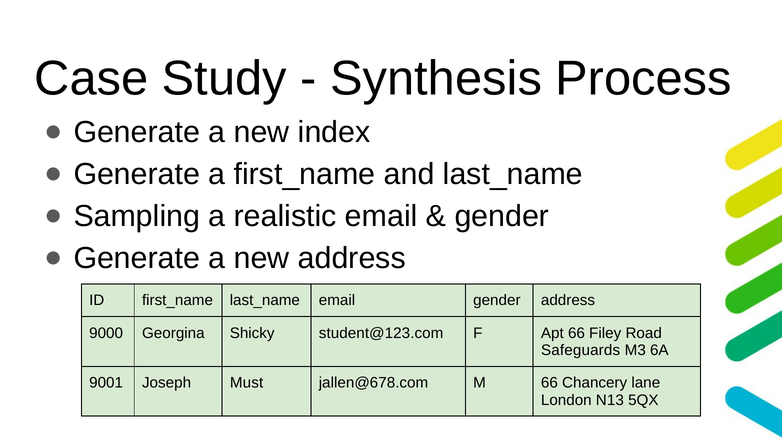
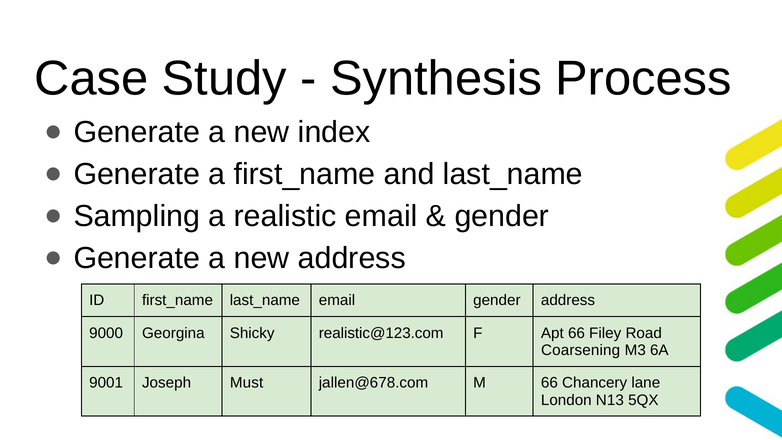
student@123.com: student@123.com -> realistic@123.com (381, 333)
Safeguards: Safeguards -> Coarsening (581, 350)
